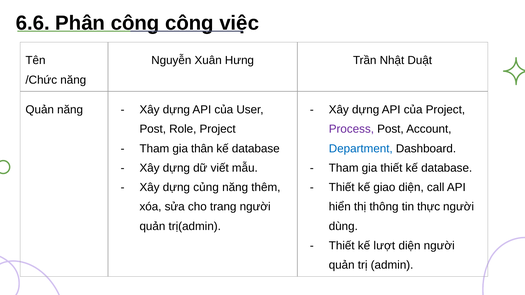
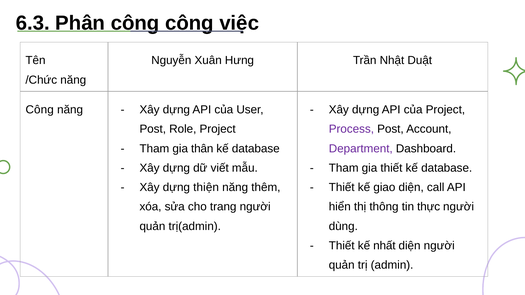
6.6: 6.6 -> 6.3 (33, 23)
Quản: Quản -> Công (40, 110)
Department colour: blue -> purple (361, 149)
củng: củng -> thiện (206, 188)
lượt: lượt -> nhất (384, 246)
